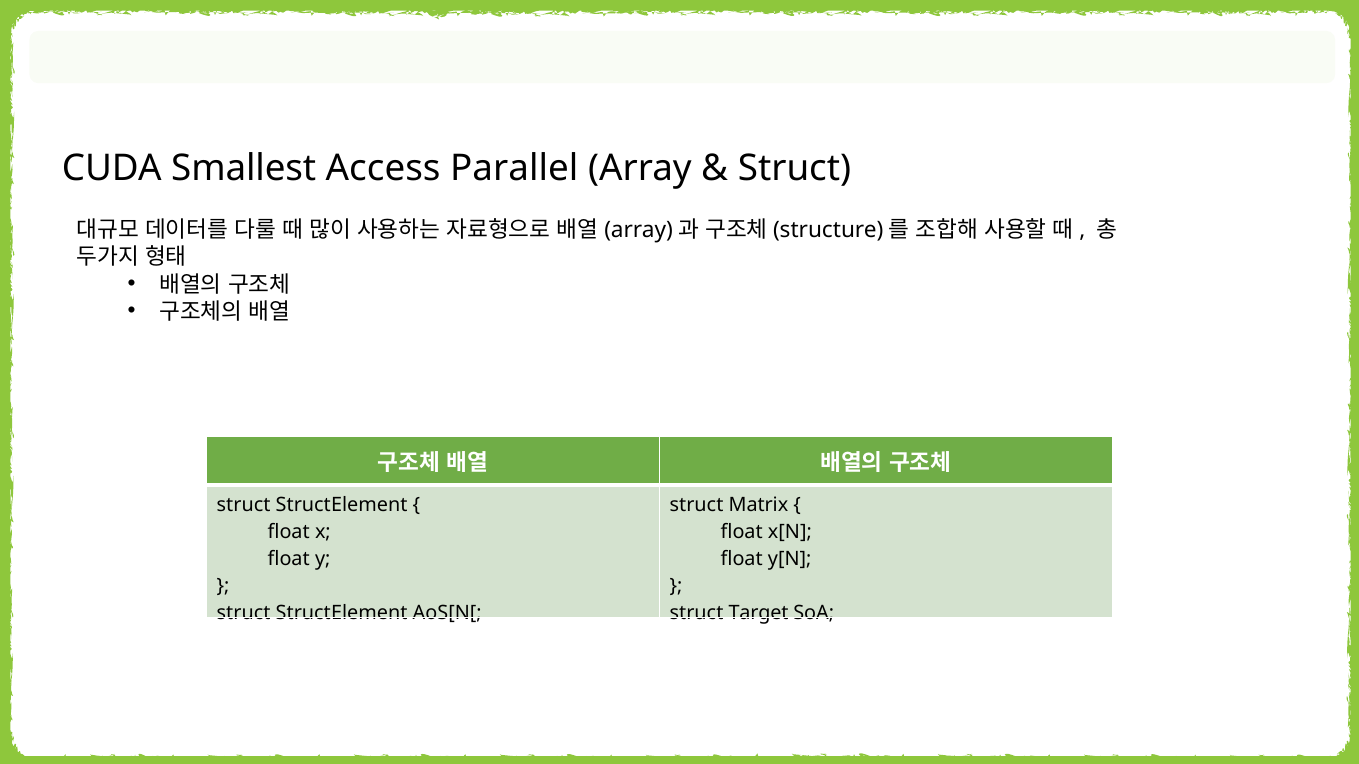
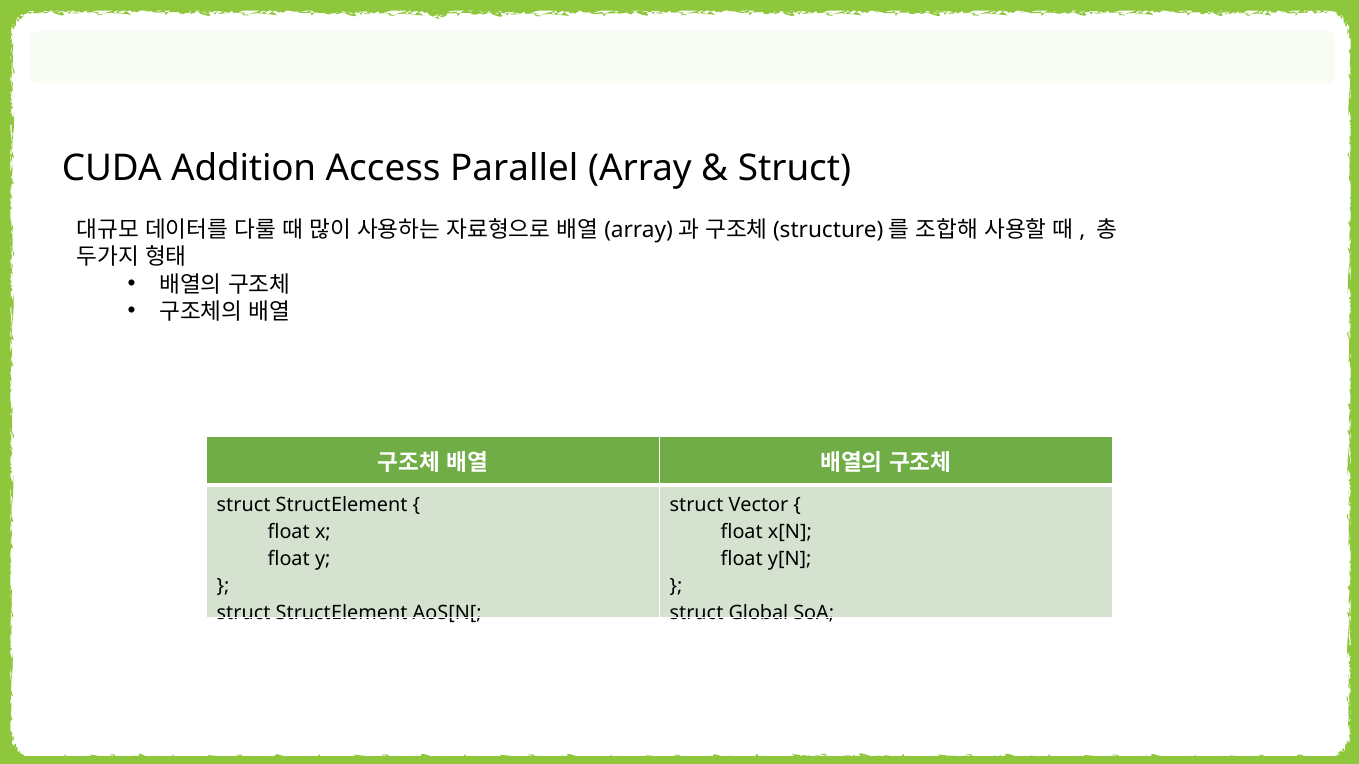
Smallest: Smallest -> Addition (244, 168)
Matrix: Matrix -> Vector (758, 505)
Target: Target -> Global (758, 613)
